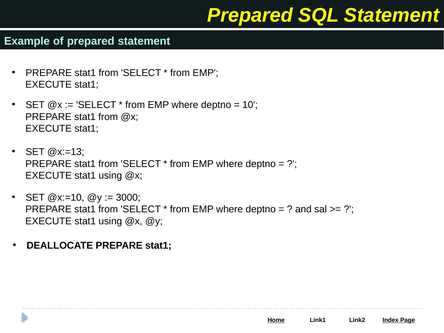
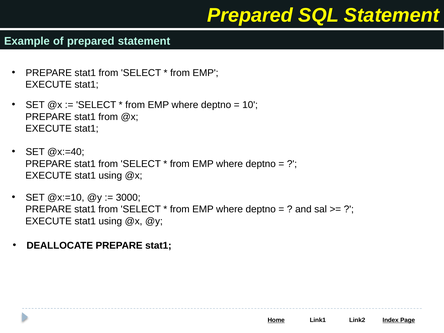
@x:=13: @x:=13 -> @x:=40 (66, 152)
